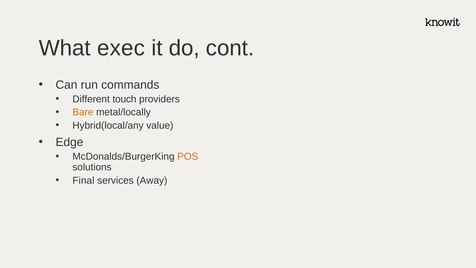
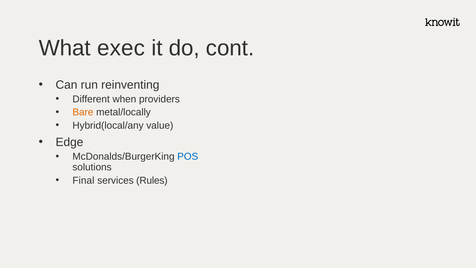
commands: commands -> reinventing (130, 85)
touch: touch -> when (124, 99)
POS colour: orange -> blue (188, 156)
Away: Away -> Rules (152, 180)
